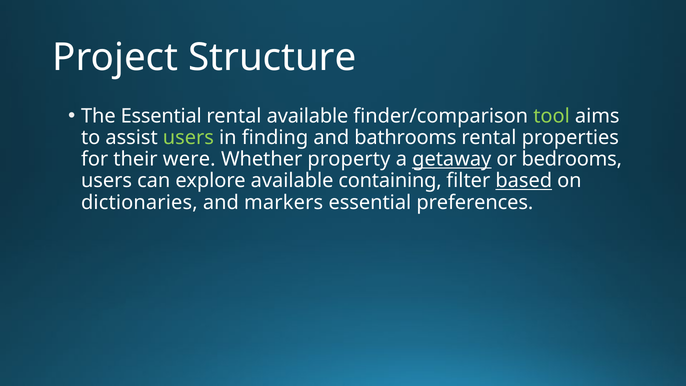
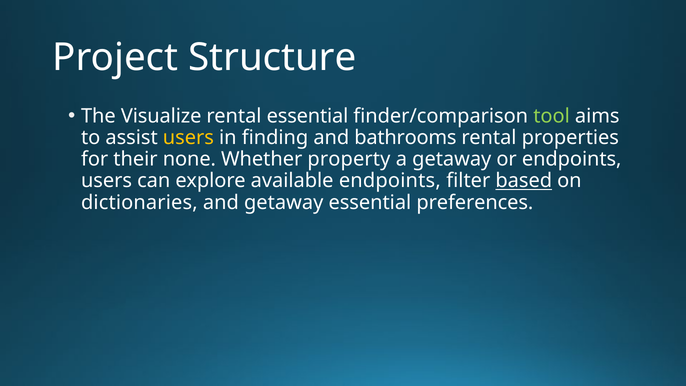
The Essential: Essential -> Visualize (161, 116)
rental available: available -> essential (308, 116)
users colour: light green -> yellow (188, 138)
were: were -> none (189, 159)
getaway underline: present -> none (452, 159)
or bedrooms: bedrooms -> endpoints (572, 159)
available containing: containing -> endpoints (390, 181)
and markers: markers -> getaway (284, 202)
